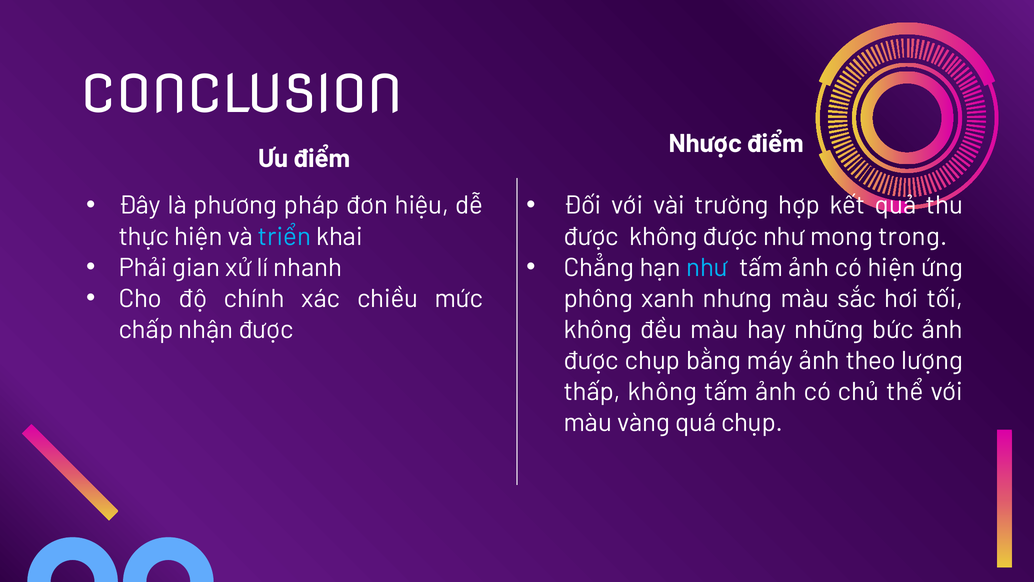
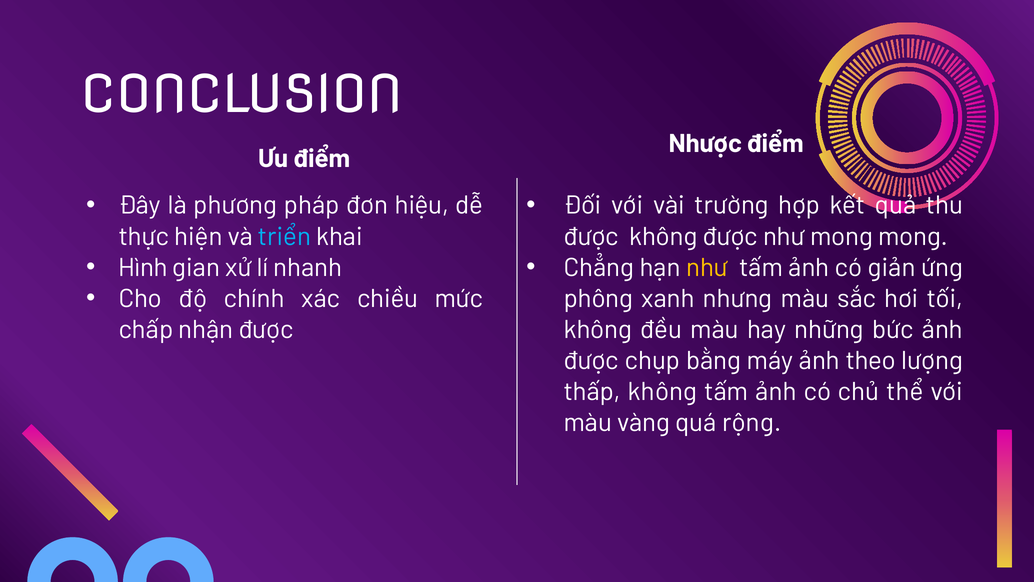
mong trong: trong -> mong (913, 236)
Phải: Phải -> Hình (143, 267)
như colour: light blue -> yellow (707, 267)
có hiện: hiện -> giản (892, 267)
quá chụp: chụp -> rộng (752, 422)
